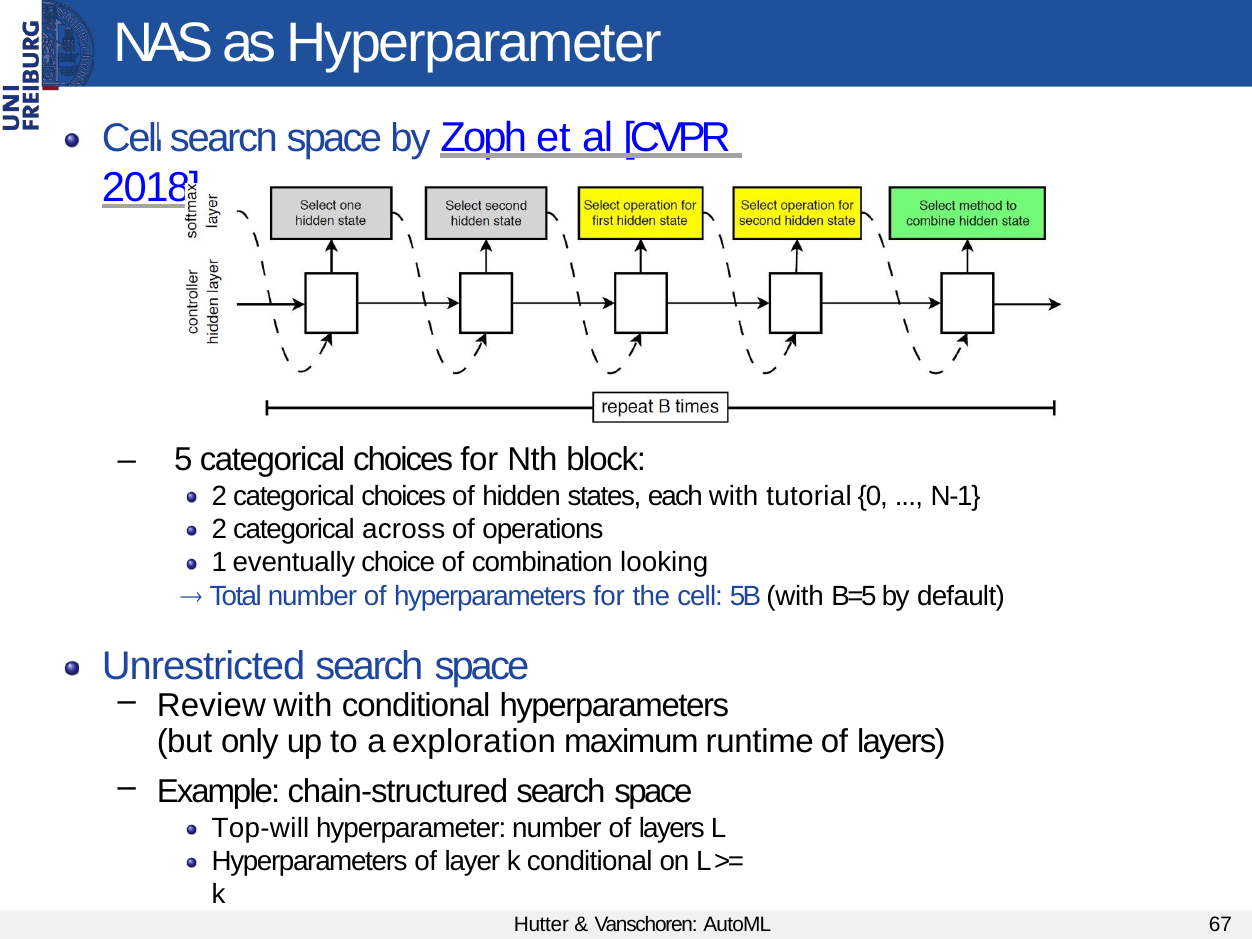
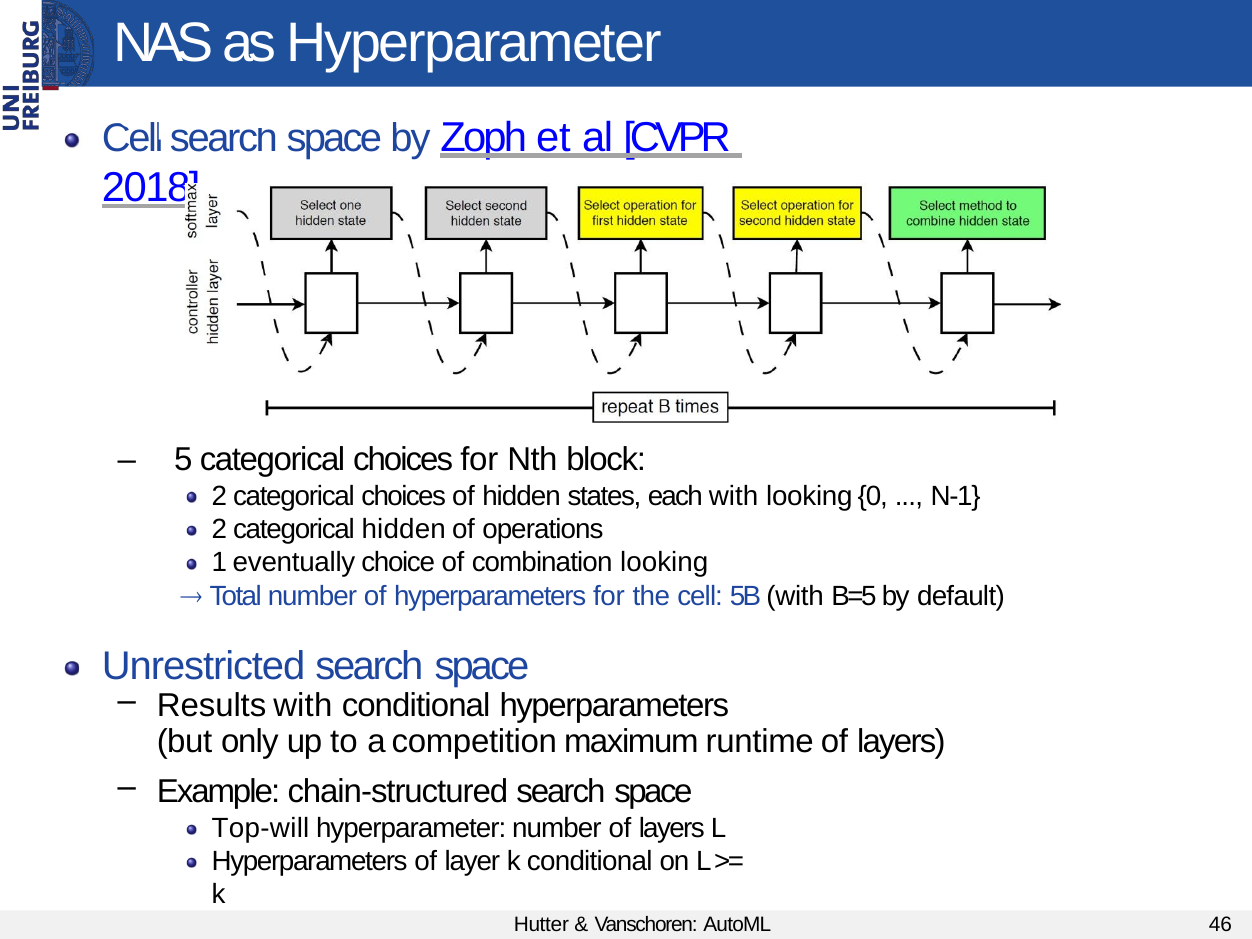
with tutorial: tutorial -> looking (809, 496)
categorical across: across -> hidden (404, 529)
Review: Review -> Results (212, 706)
exploration: exploration -> competition (474, 741)
67: 67 -> 46 (1220, 925)
